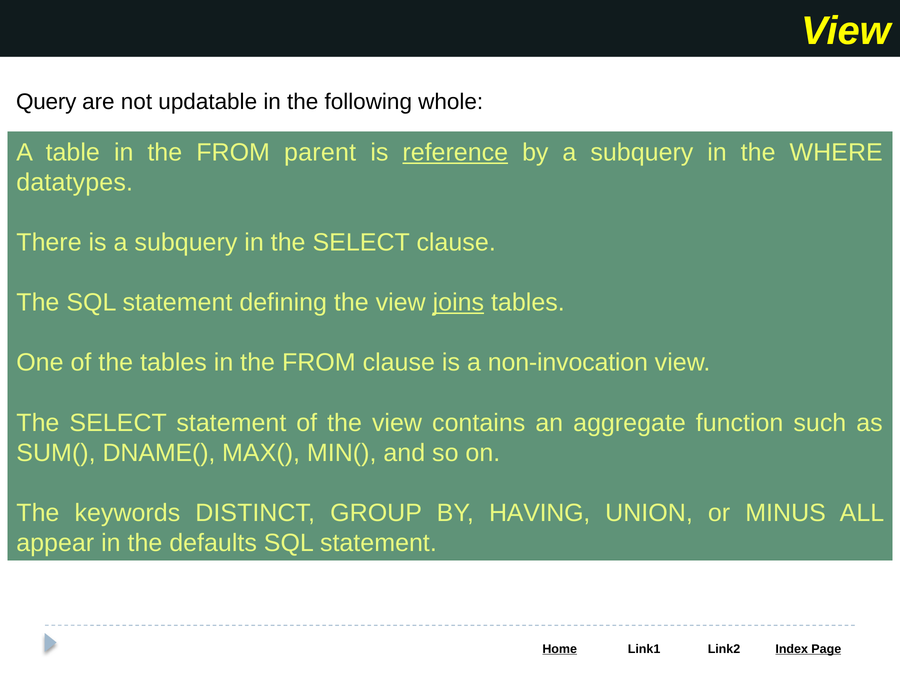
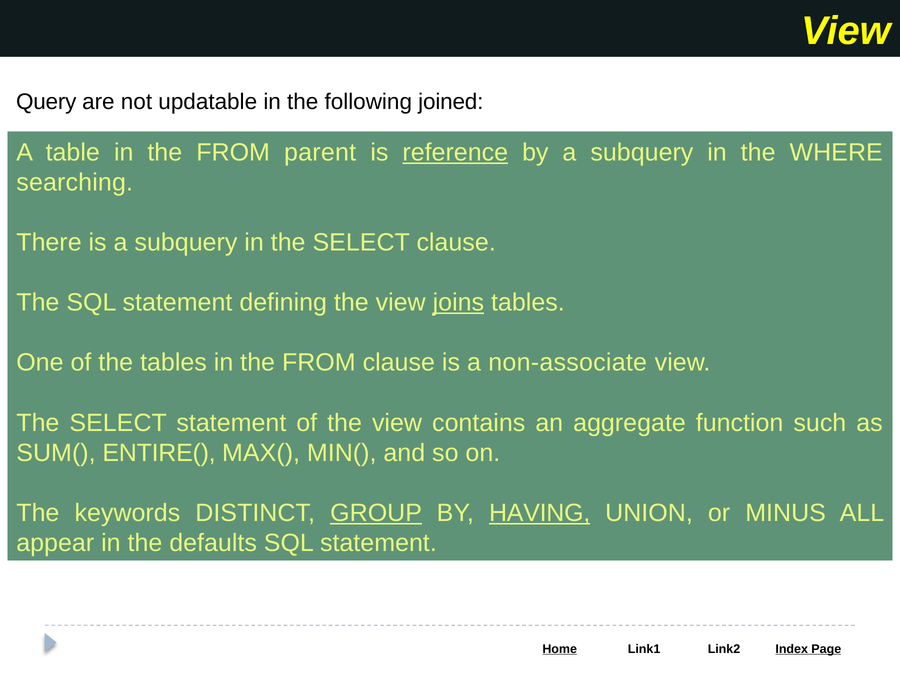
whole: whole -> joined (451, 102)
datatypes: datatypes -> searching (75, 183)
non-invocation: non-invocation -> non-associate (568, 363)
DNAME(: DNAME( -> ENTIRE( (159, 453)
GROUP underline: none -> present (376, 513)
HAVING underline: none -> present (540, 513)
